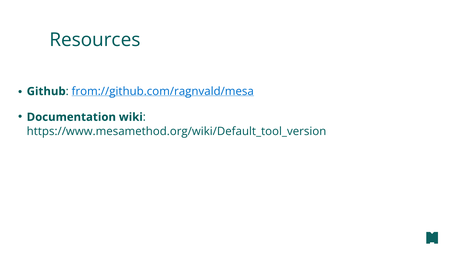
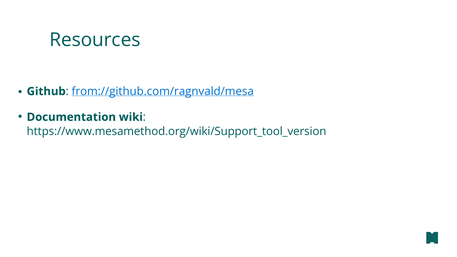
https://www.mesamethod.org/wiki/Default_tool_version: https://www.mesamethod.org/wiki/Default_tool_version -> https://www.mesamethod.org/wiki/Support_tool_version (177, 131)
